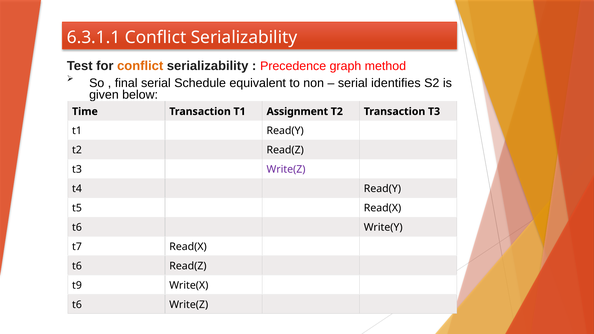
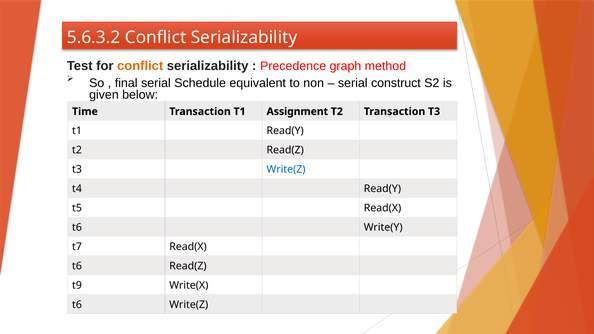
6.3.1.1: 6.3.1.1 -> 5.6.3.2 (94, 38)
identifies: identifies -> construct (396, 83)
Write(Z colour: purple -> blue (286, 169)
